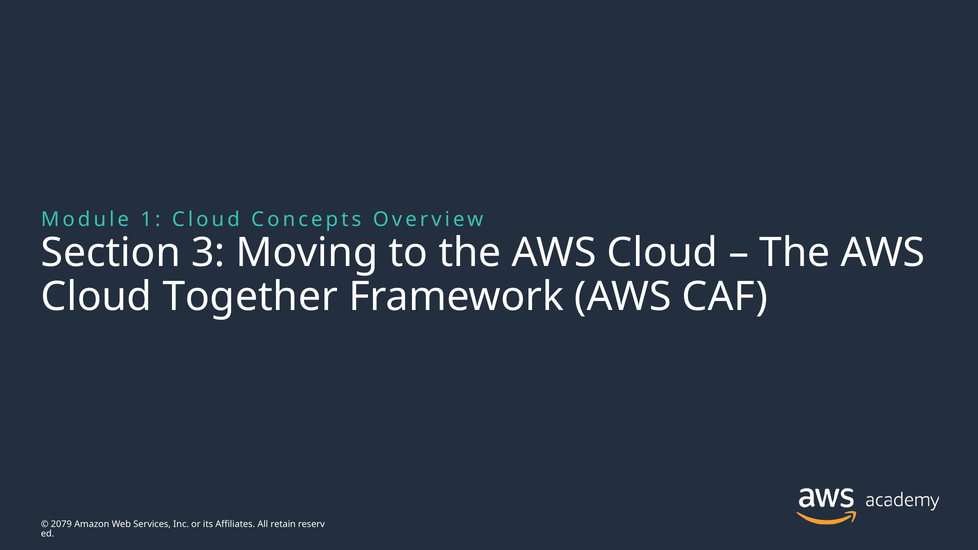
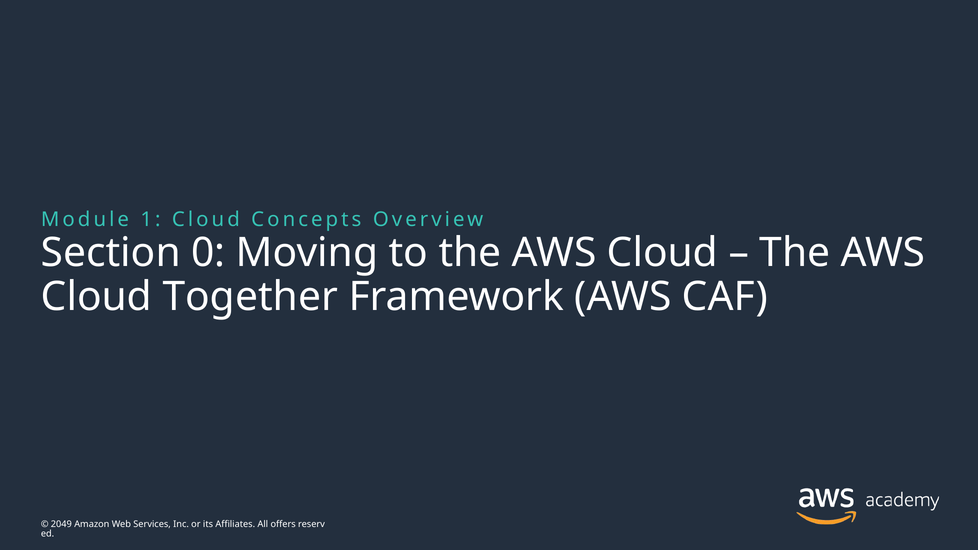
3: 3 -> 0 (208, 253)
2079: 2079 -> 2049 (61, 524)
retain: retain -> offers (283, 524)
